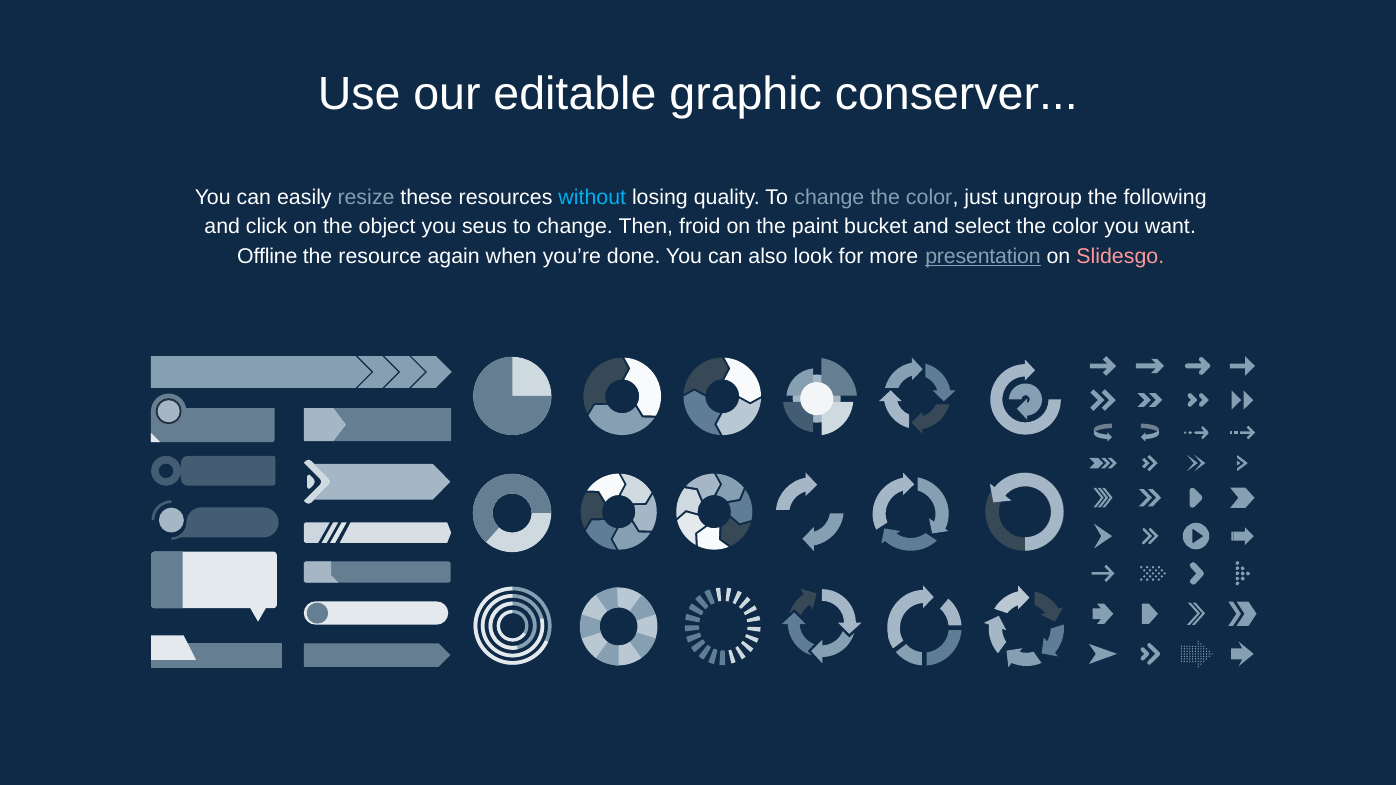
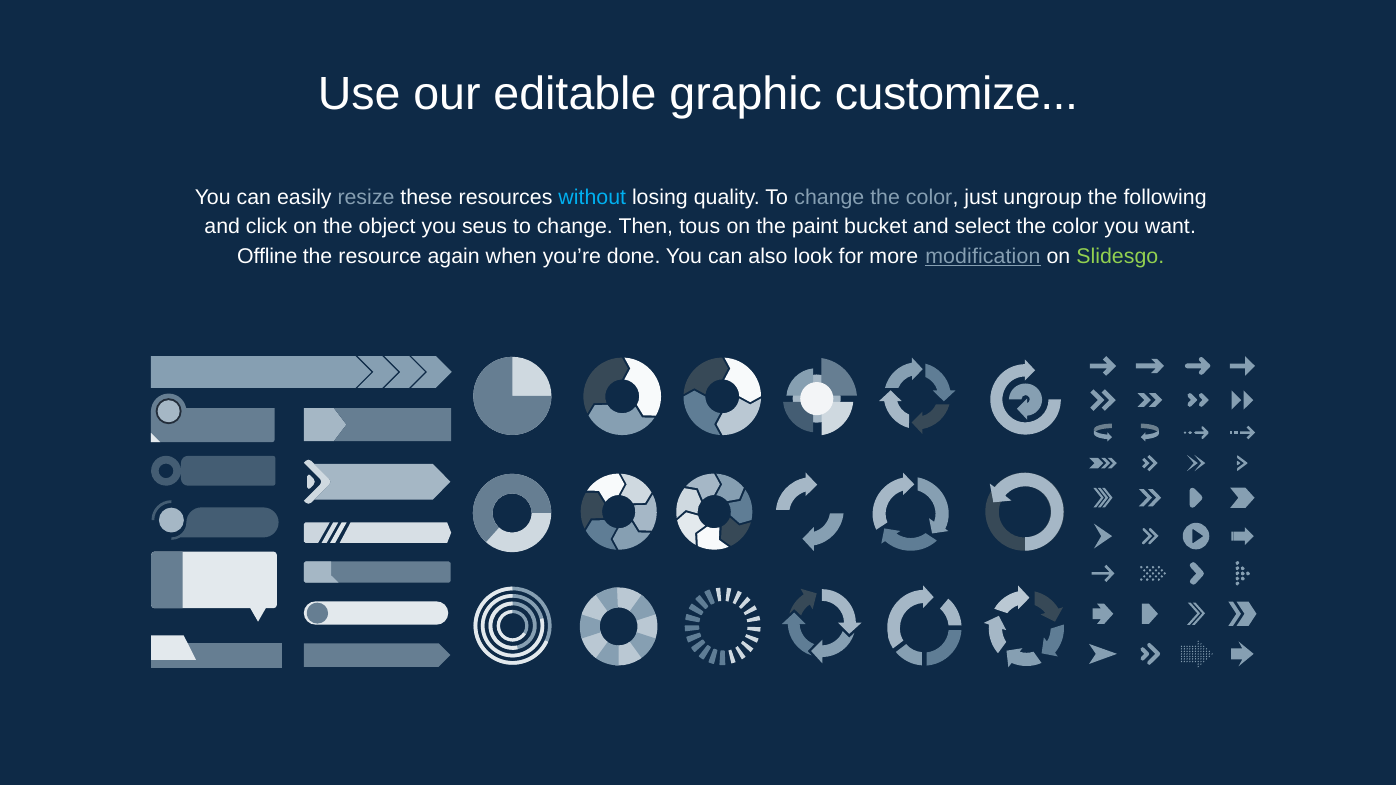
conserver: conserver -> customize (956, 95)
froid: froid -> tous (700, 227)
presentation: presentation -> modification (983, 256)
Slidesgo colour: pink -> light green (1120, 256)
